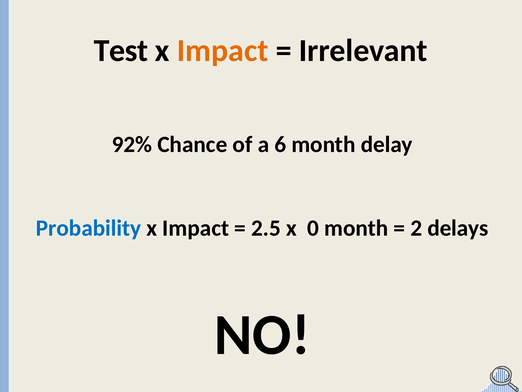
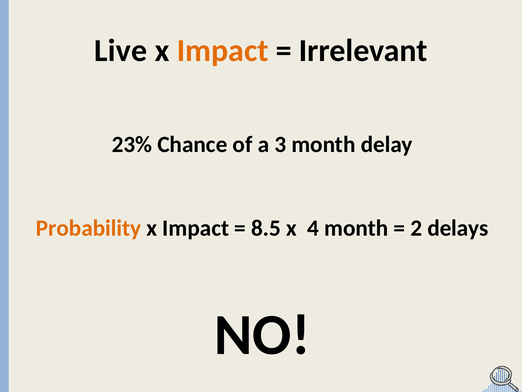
Test: Test -> Live (121, 51)
92%: 92% -> 23% (132, 144)
6: 6 -> 3 (280, 144)
Probability colour: blue -> orange (89, 228)
2.5: 2.5 -> 8.5 (266, 228)
0: 0 -> 4 (313, 228)
